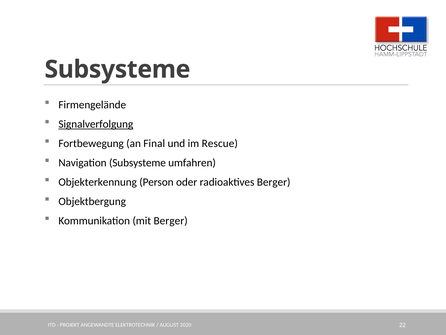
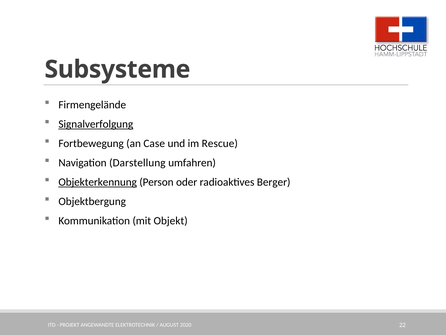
Final: Final -> Case (154, 143)
Navigation Subsysteme: Subsysteme -> Darstellung (137, 162)
Objekterkennung underline: none -> present (98, 182)
mit Berger: Berger -> Objekt (171, 220)
